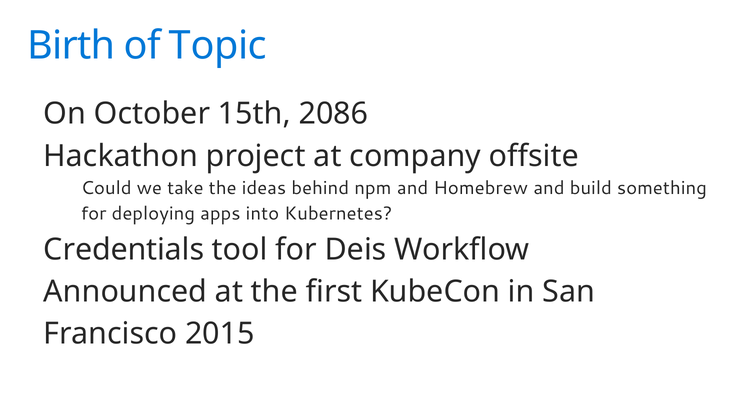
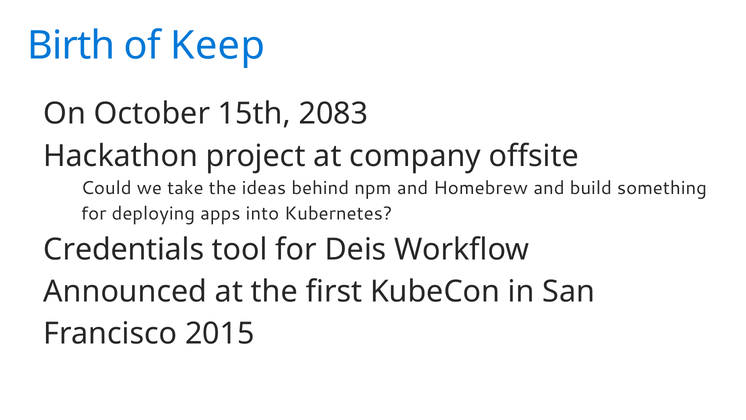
Topic: Topic -> Keep (218, 46)
2086: 2086 -> 2083 (333, 114)
